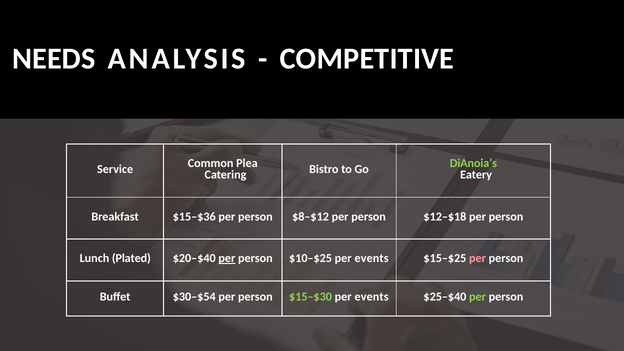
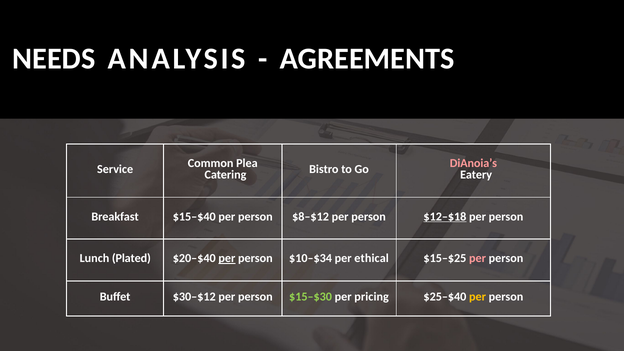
COMPETITIVE: COMPETITIVE -> AGREEMENTS (367, 59)
DiAnoia’s colour: light green -> pink (473, 163)
$15–$36: $15–$36 -> $15–$40 (194, 217)
$12–$18 underline: none -> present (445, 217)
$10–$25: $10–$25 -> $10–$34 (311, 258)
events: events -> ethical (372, 258)
$30–$54: $30–$54 -> $30–$12 (194, 297)
events: events -> pricing (372, 297)
per colour: light green -> yellow (478, 297)
